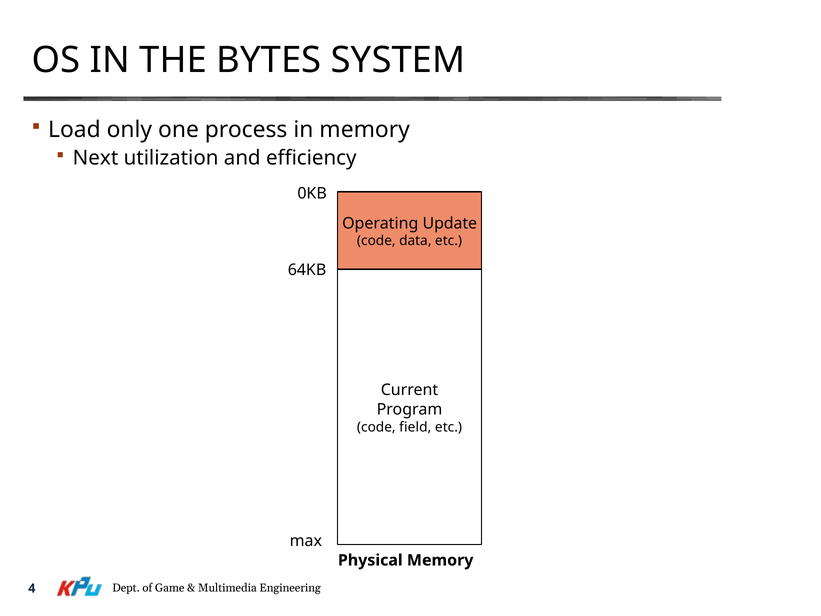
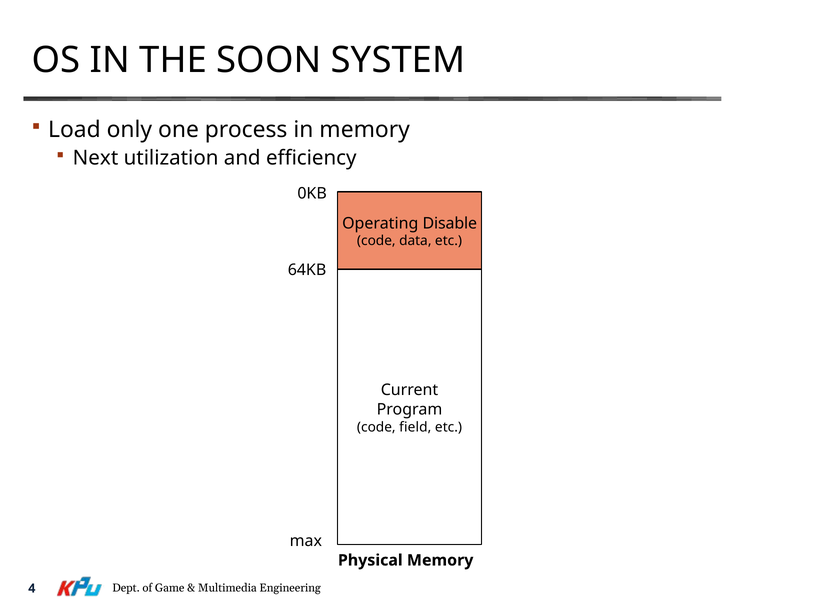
BYTES: BYTES -> SOON (269, 60)
Update: Update -> Disable (450, 223)
